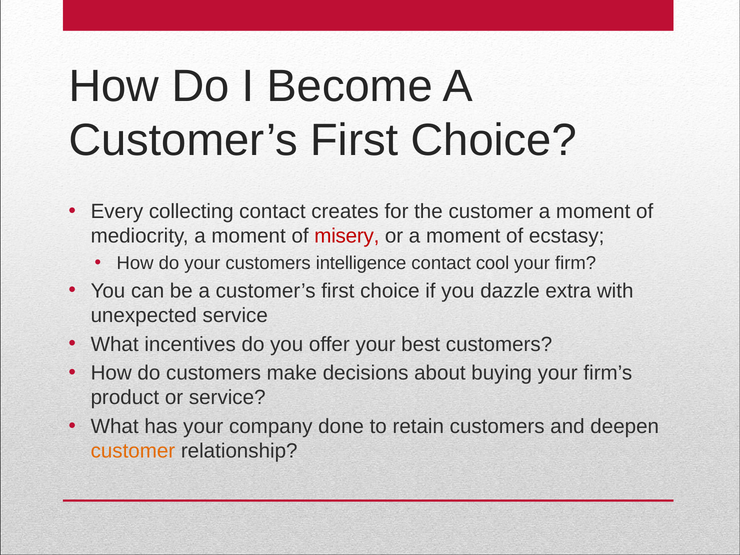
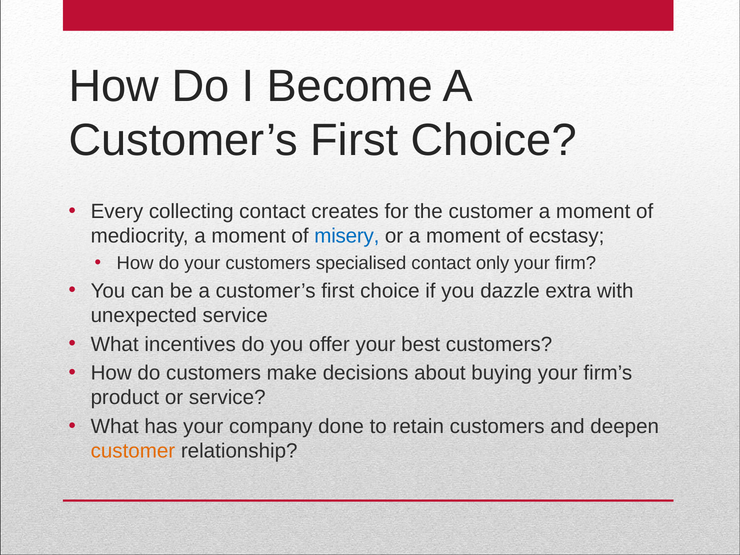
misery colour: red -> blue (347, 236)
intelligence: intelligence -> specialised (361, 263)
cool: cool -> only (493, 263)
